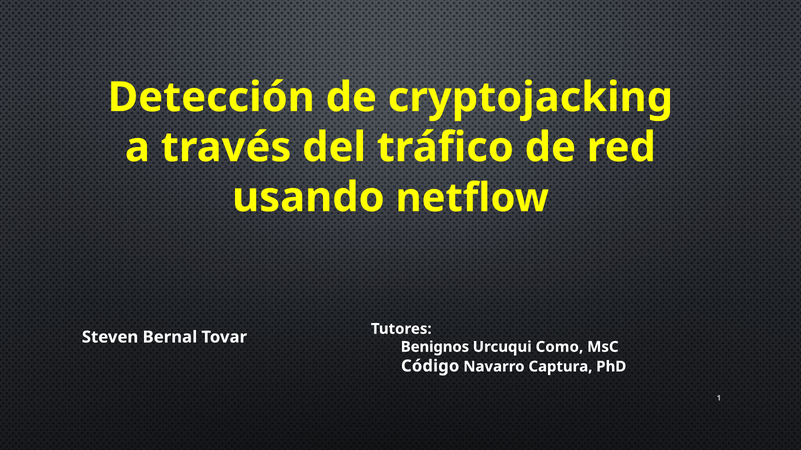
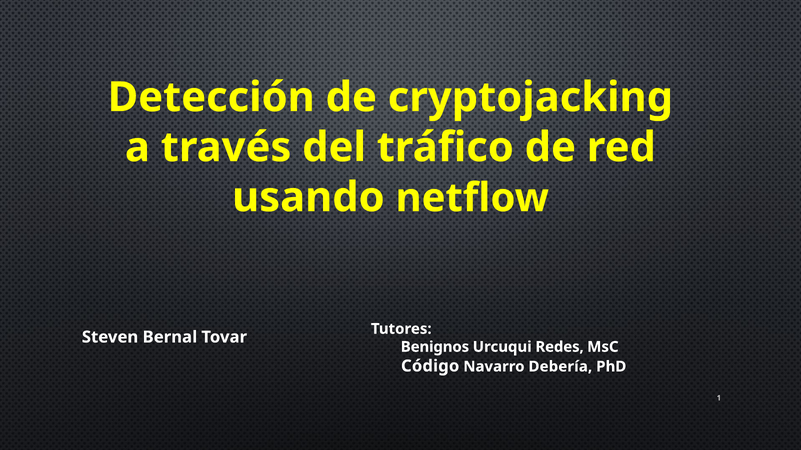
Como: Como -> Redes (560, 347)
Captura: Captura -> Debería (560, 367)
